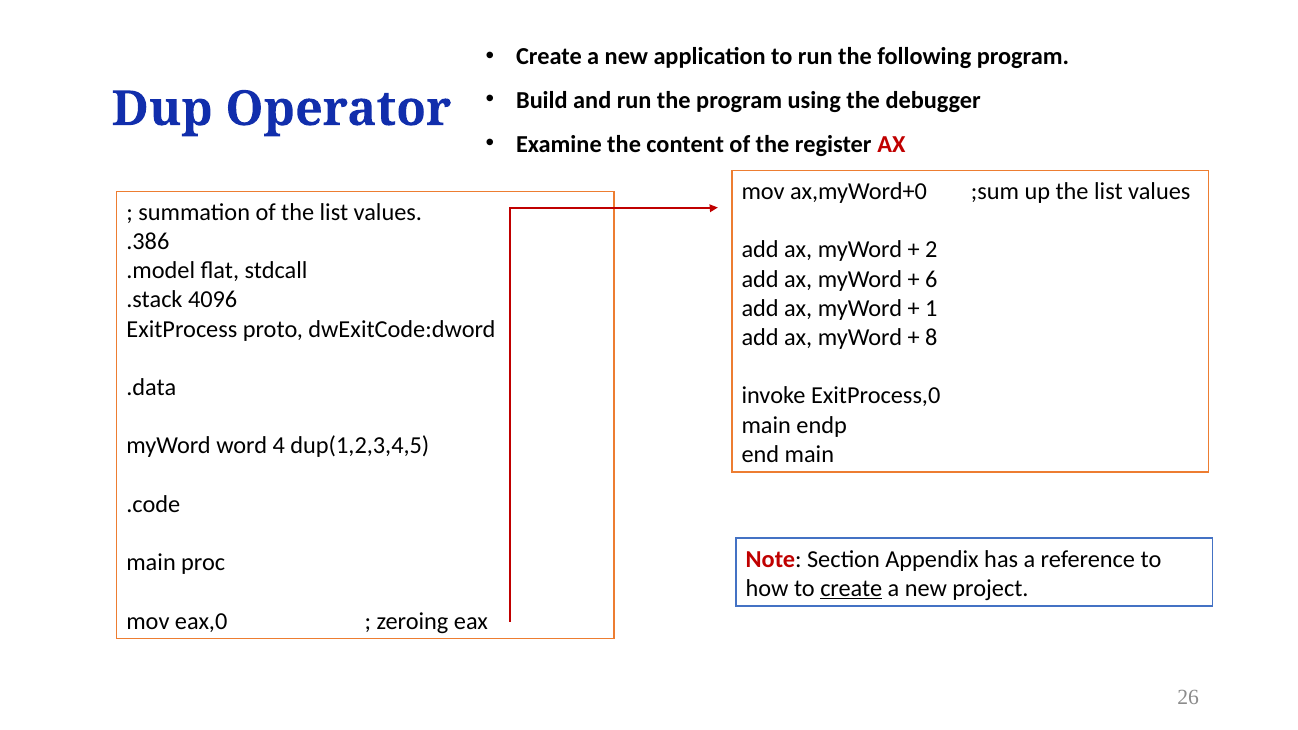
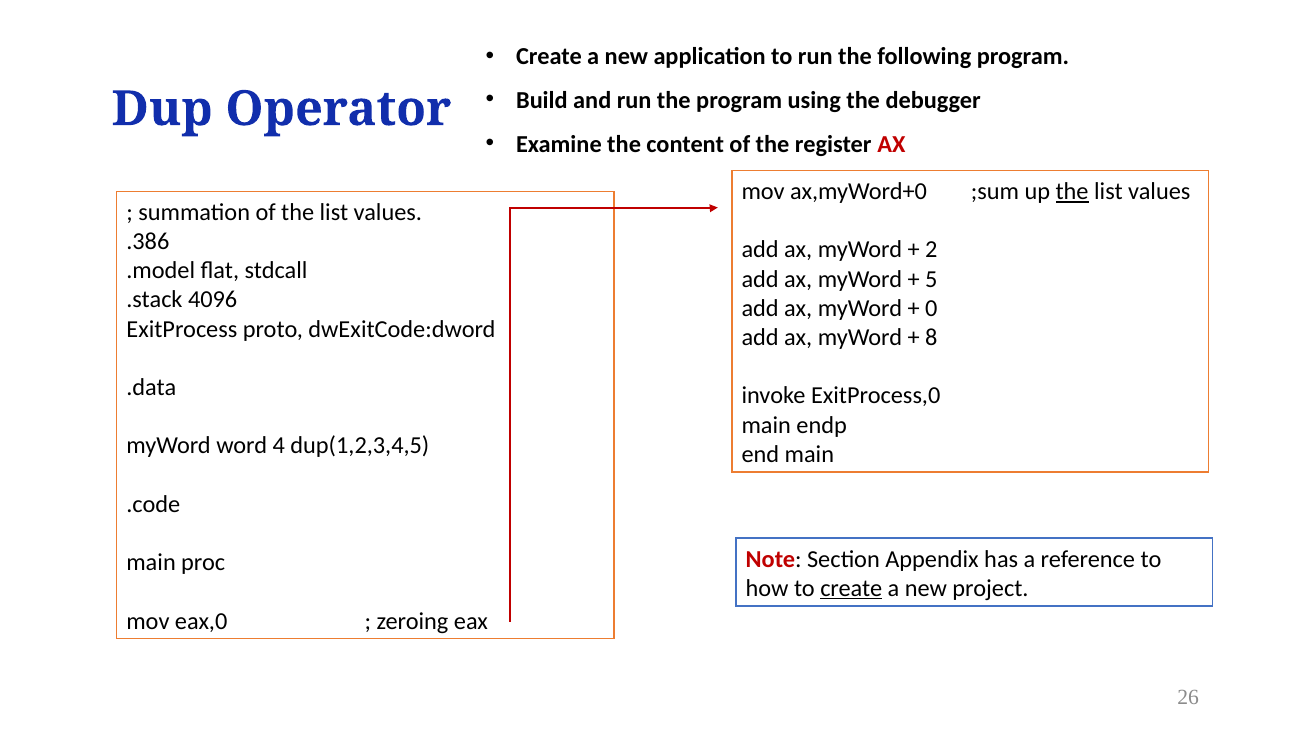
the underline: none -> present (1072, 192)
6: 6 -> 5 (931, 279)
1: 1 -> 0 (931, 308)
